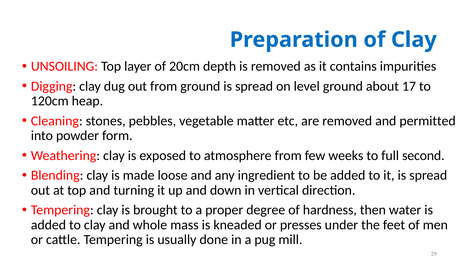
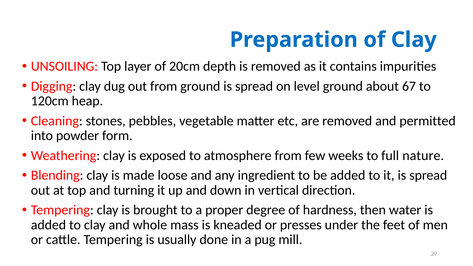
17: 17 -> 67 (409, 86)
second: second -> nature (423, 156)
